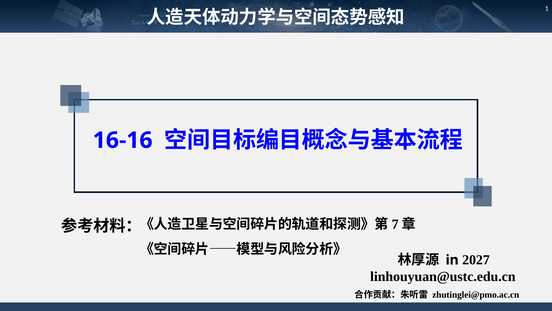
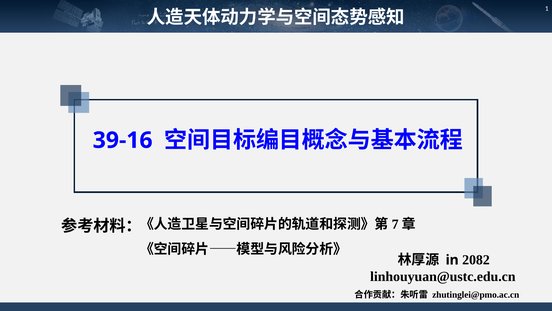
16-16: 16-16 -> 39-16 (123, 140)
2027: 2027 -> 2082 (476, 260)
